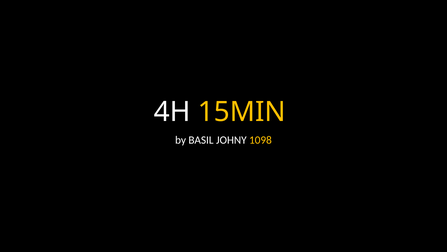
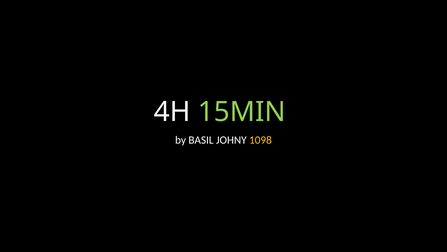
15MIN colour: yellow -> light green (242, 112)
